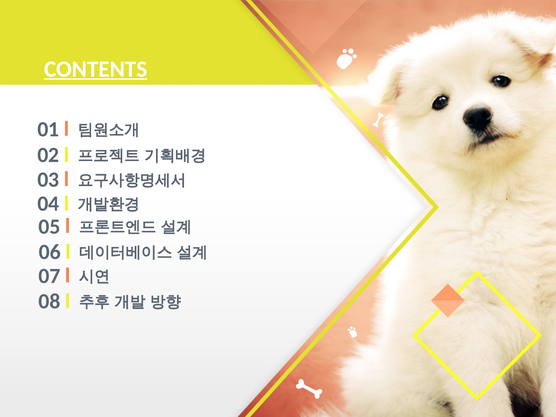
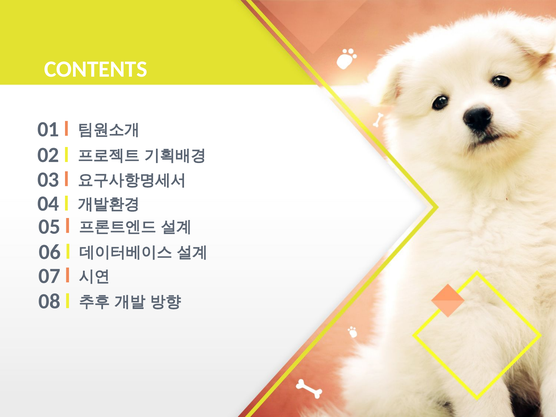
CONTENTS underline: present -> none (96, 69)
